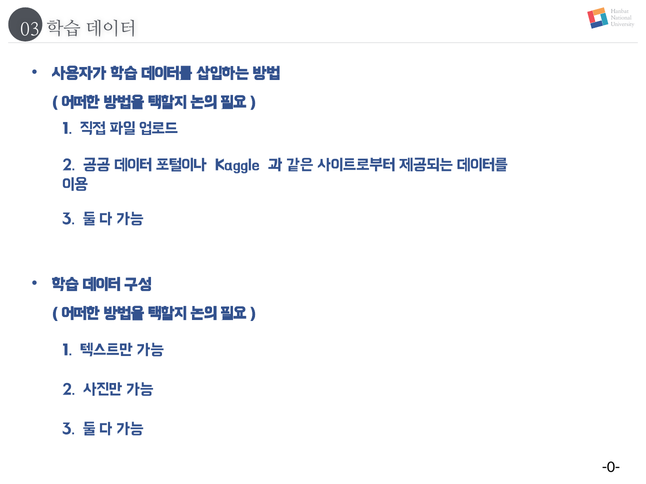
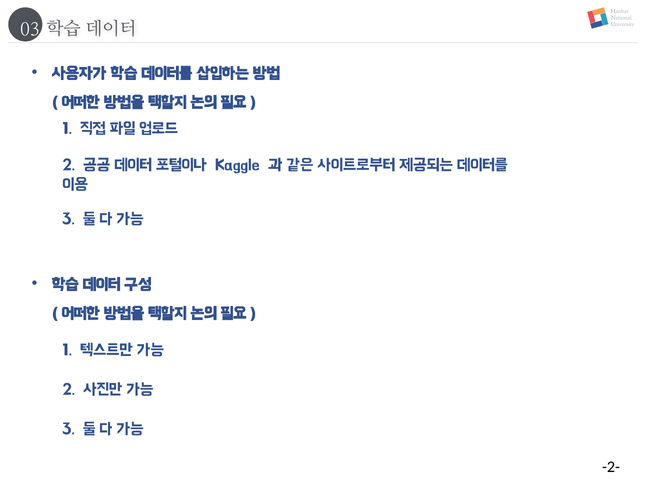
-0-: -0- -> -2- (611, 467)
